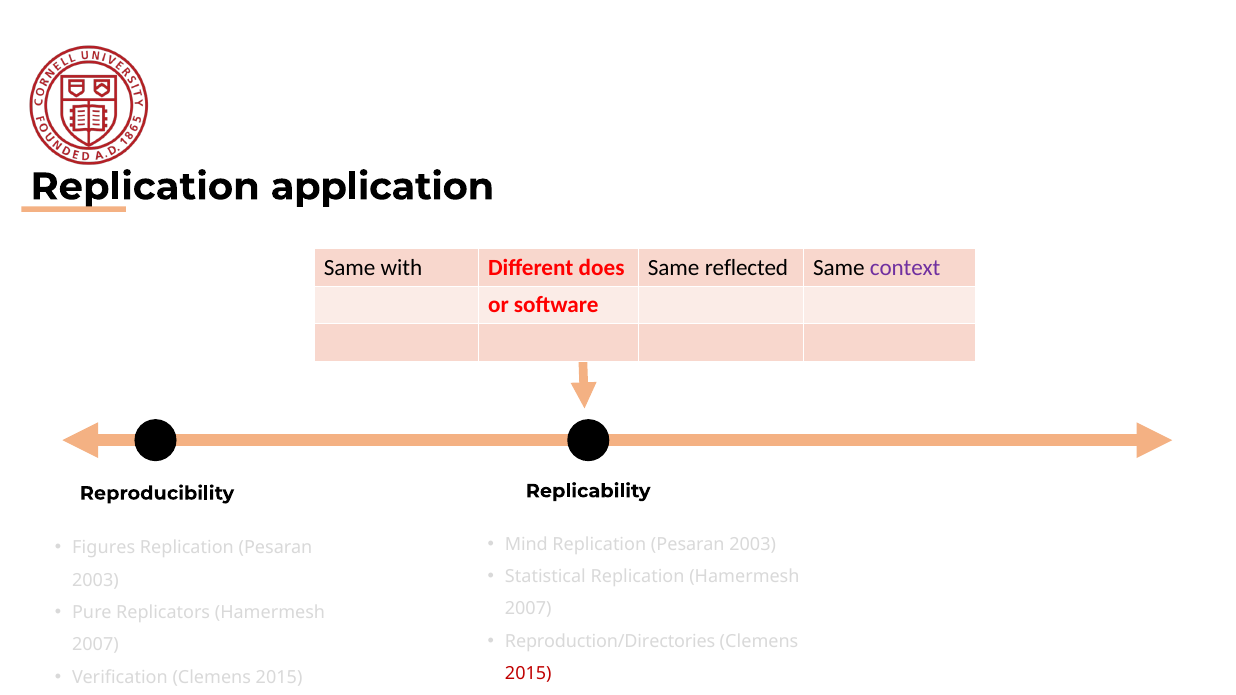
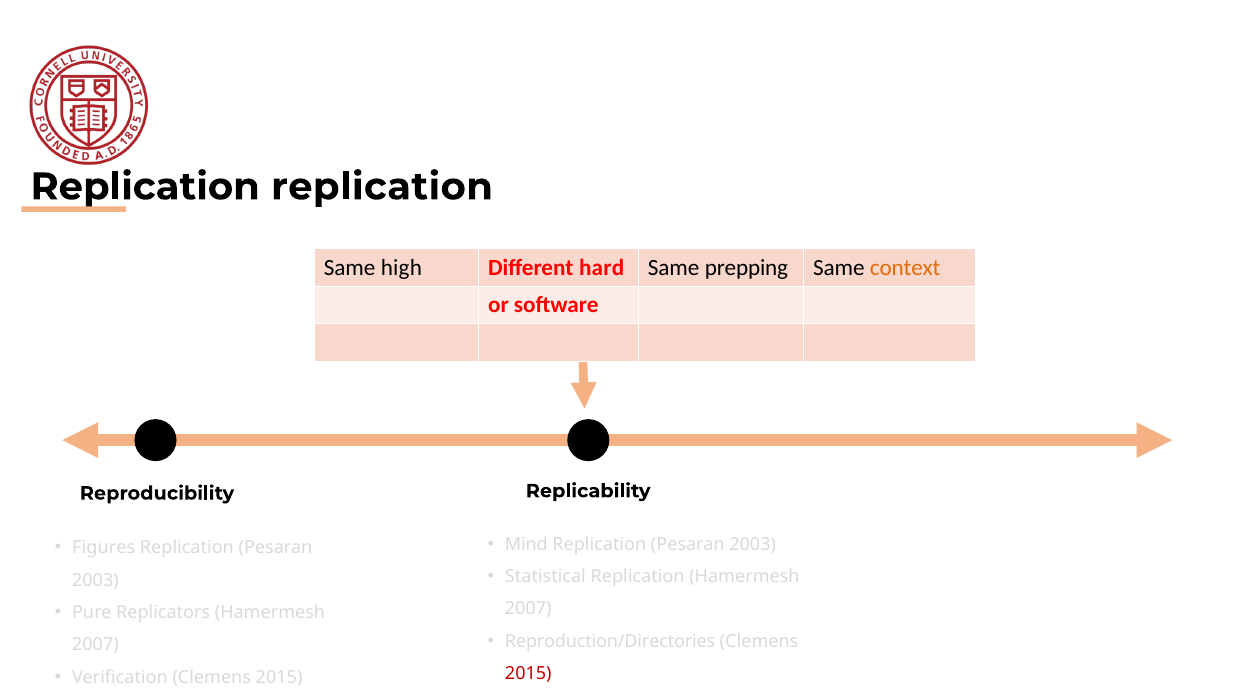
Replication application: application -> replication (382, 187)
with: with -> high (401, 268)
does: does -> hard (602, 268)
reflected: reflected -> prepping (746, 268)
context colour: purple -> orange (905, 268)
